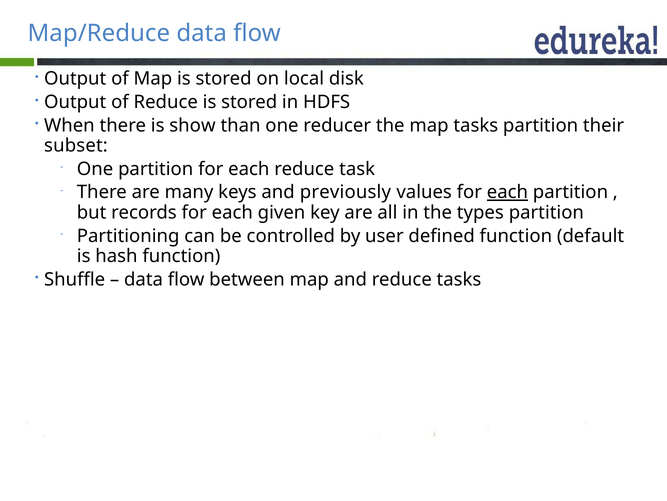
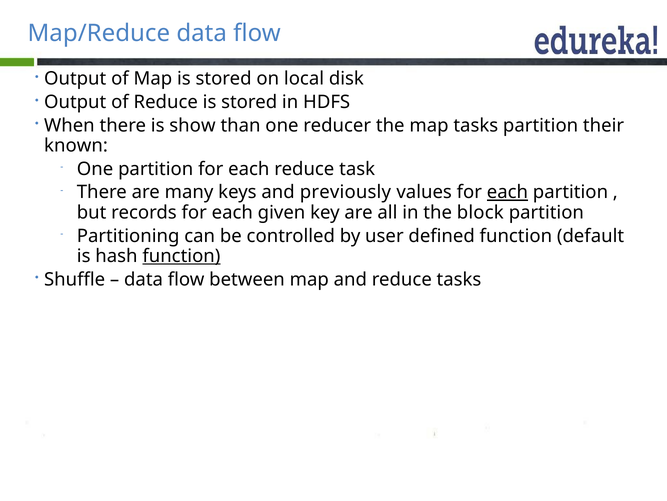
subset: subset -> known (76, 145)
types: types -> block (480, 212)
function underline: none -> present (181, 256)
